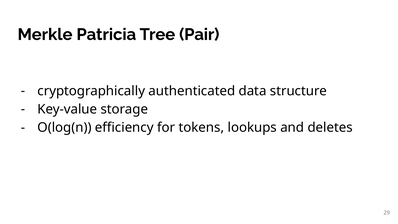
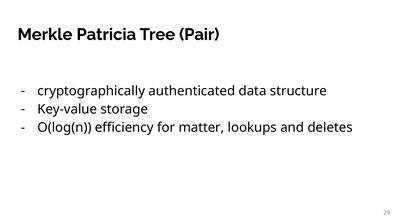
tokens: tokens -> matter (201, 127)
